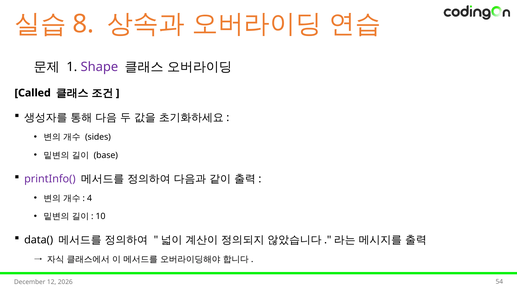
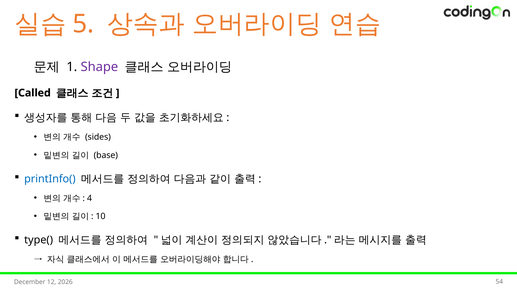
8: 8 -> 5 (83, 24)
printInfo( colour: purple -> blue (50, 179)
data(: data( -> type( (39, 240)
